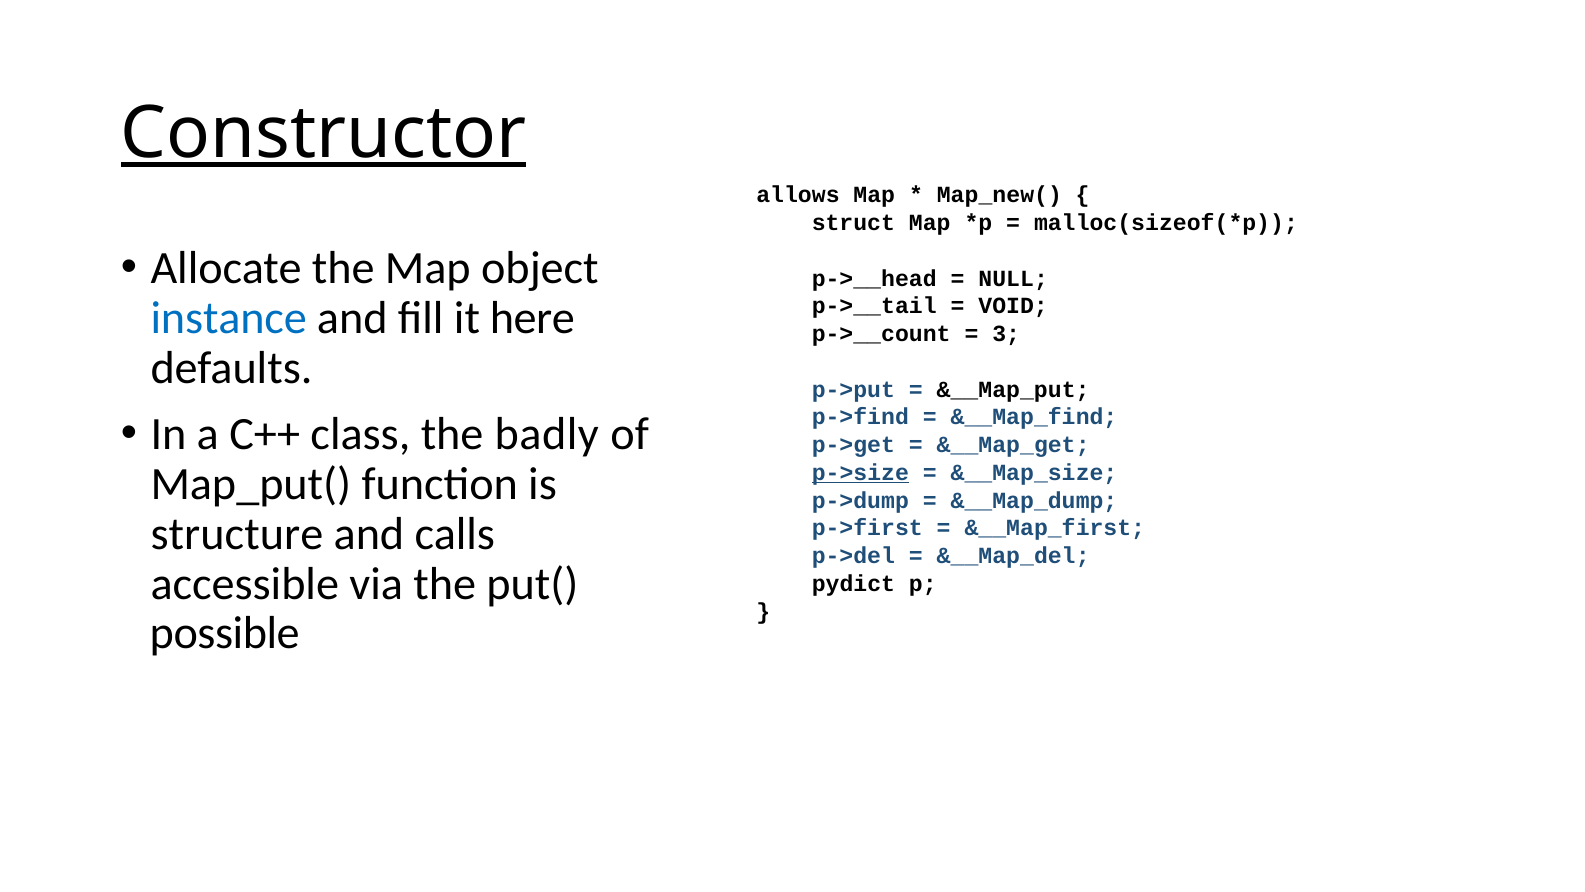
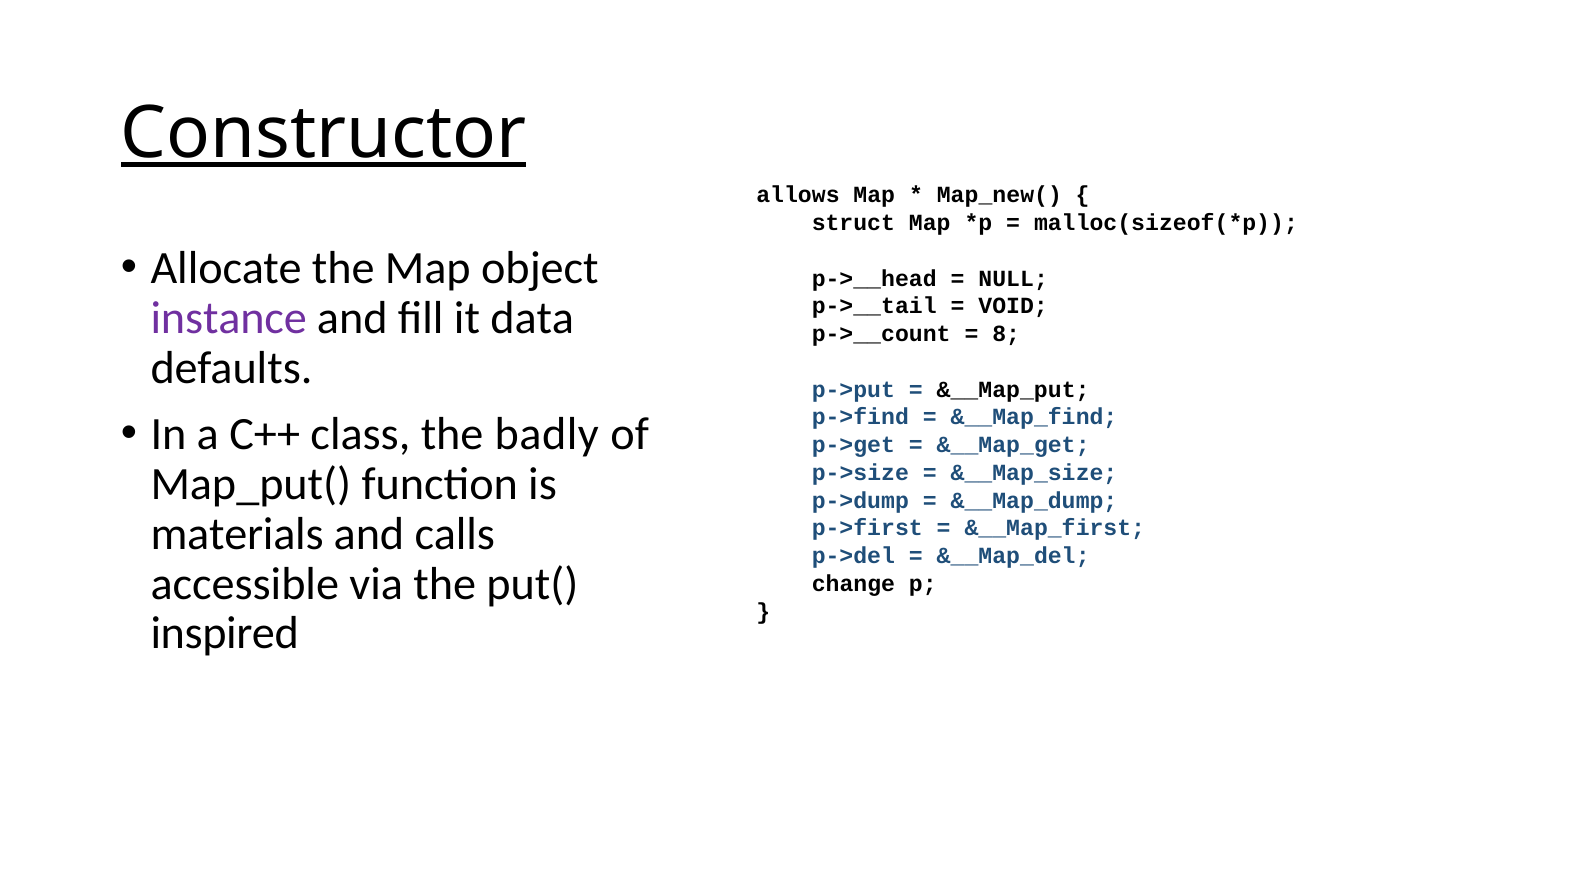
instance colour: blue -> purple (229, 318)
here: here -> data (532, 318)
3: 3 -> 8 (1006, 334)
p->size underline: present -> none (860, 472)
structure: structure -> materials (237, 534)
pydict: pydict -> change (853, 584)
possible: possible -> inspired (225, 633)
